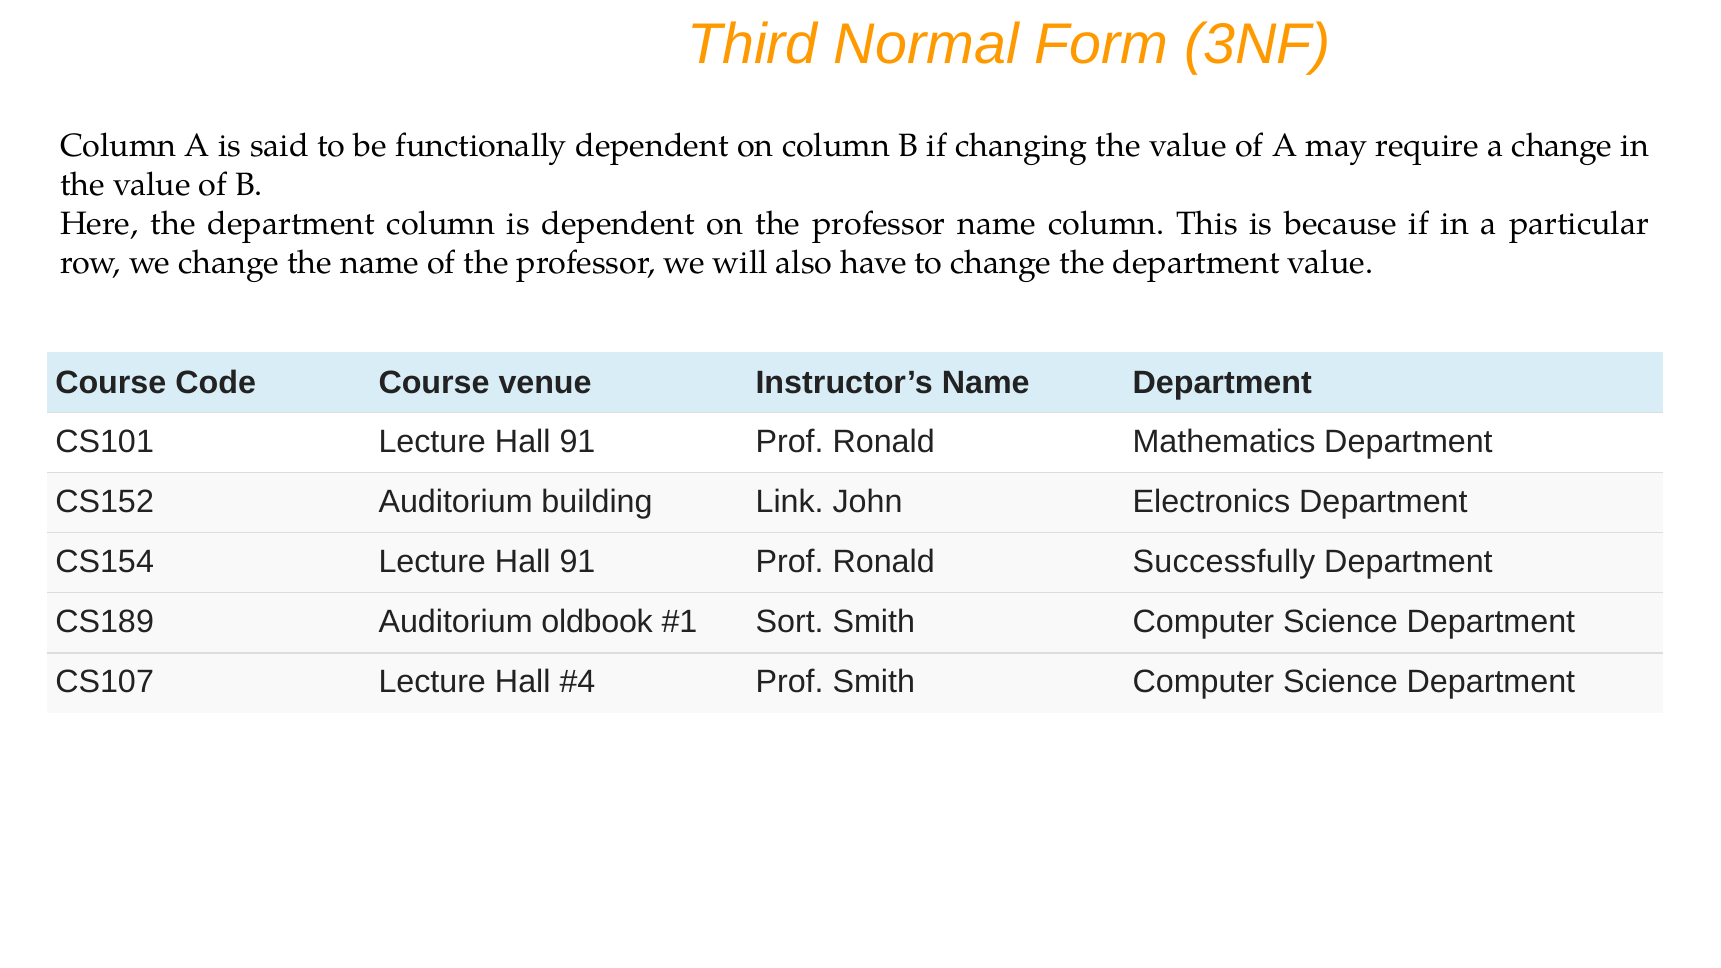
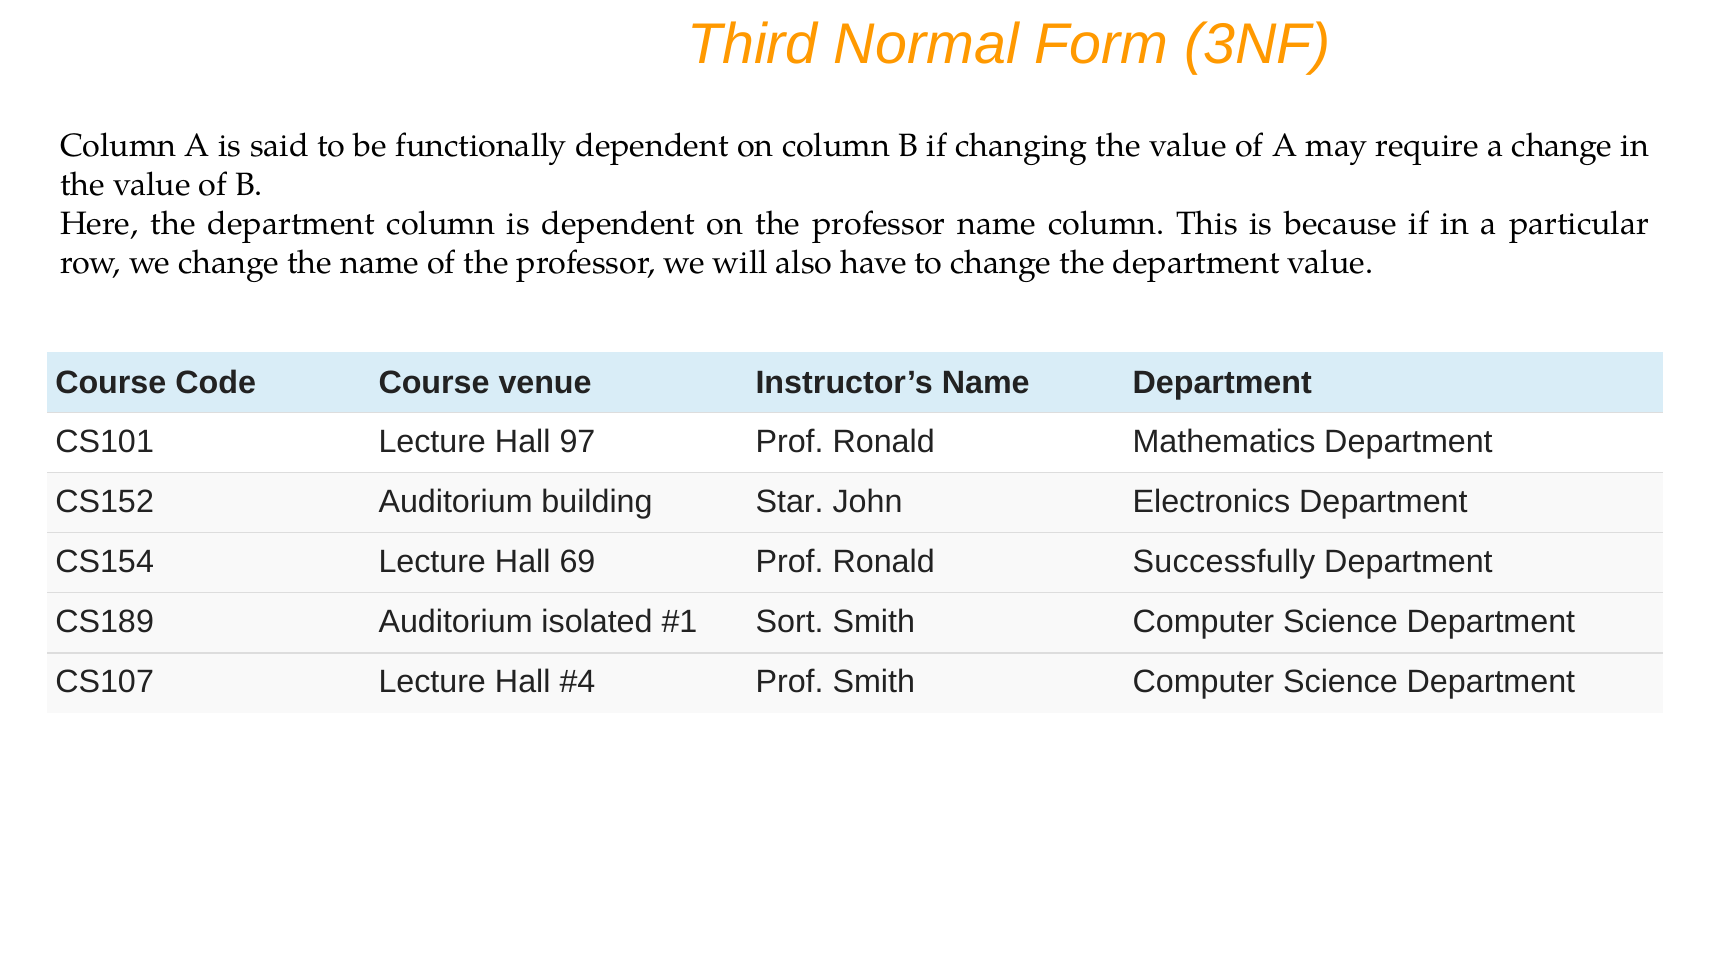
CS101 Lecture Hall 91: 91 -> 97 (577, 441)
Link: Link -> Star (790, 502)
CS154 Lecture Hall 91: 91 -> 69 (577, 562)
oldbook: oldbook -> isolated (597, 622)
